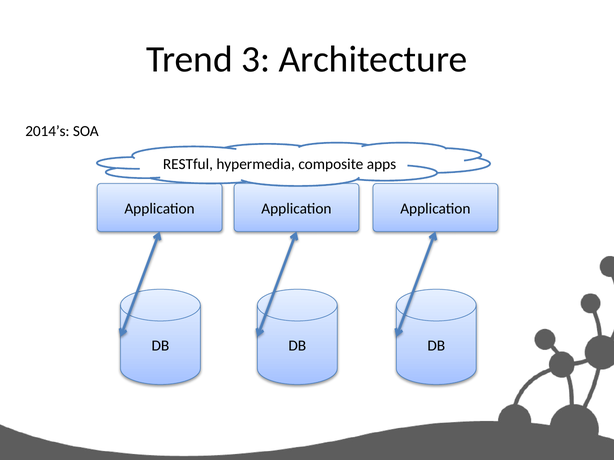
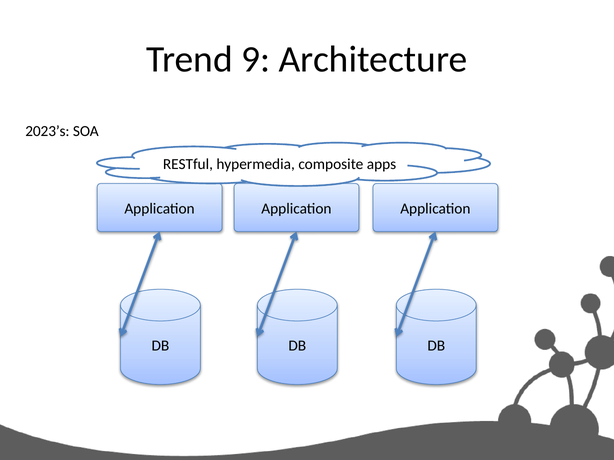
3: 3 -> 9 (256, 59)
2014’s: 2014’s -> 2023’s (47, 131)
